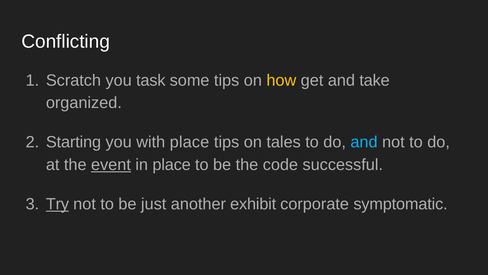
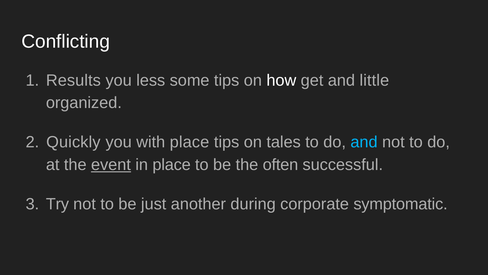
Scratch: Scratch -> Results (73, 80)
task: task -> less (151, 80)
how colour: yellow -> white (281, 80)
take: take -> little (374, 80)
Starting: Starting -> Quickly (73, 142)
code: code -> often (280, 164)
Try underline: present -> none (57, 204)
exhibit: exhibit -> during (253, 204)
